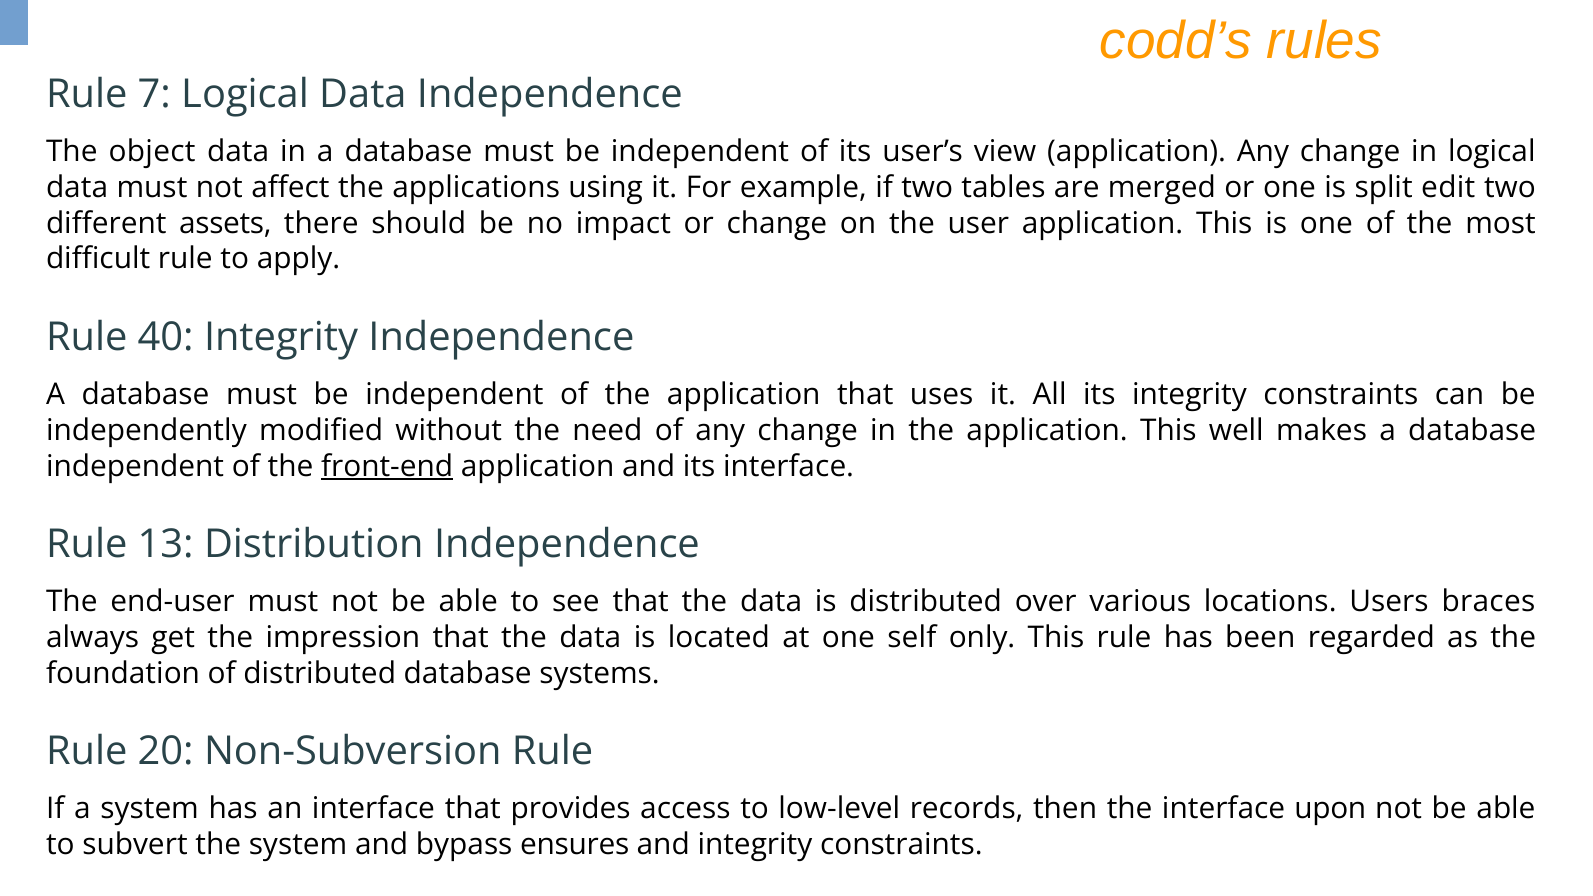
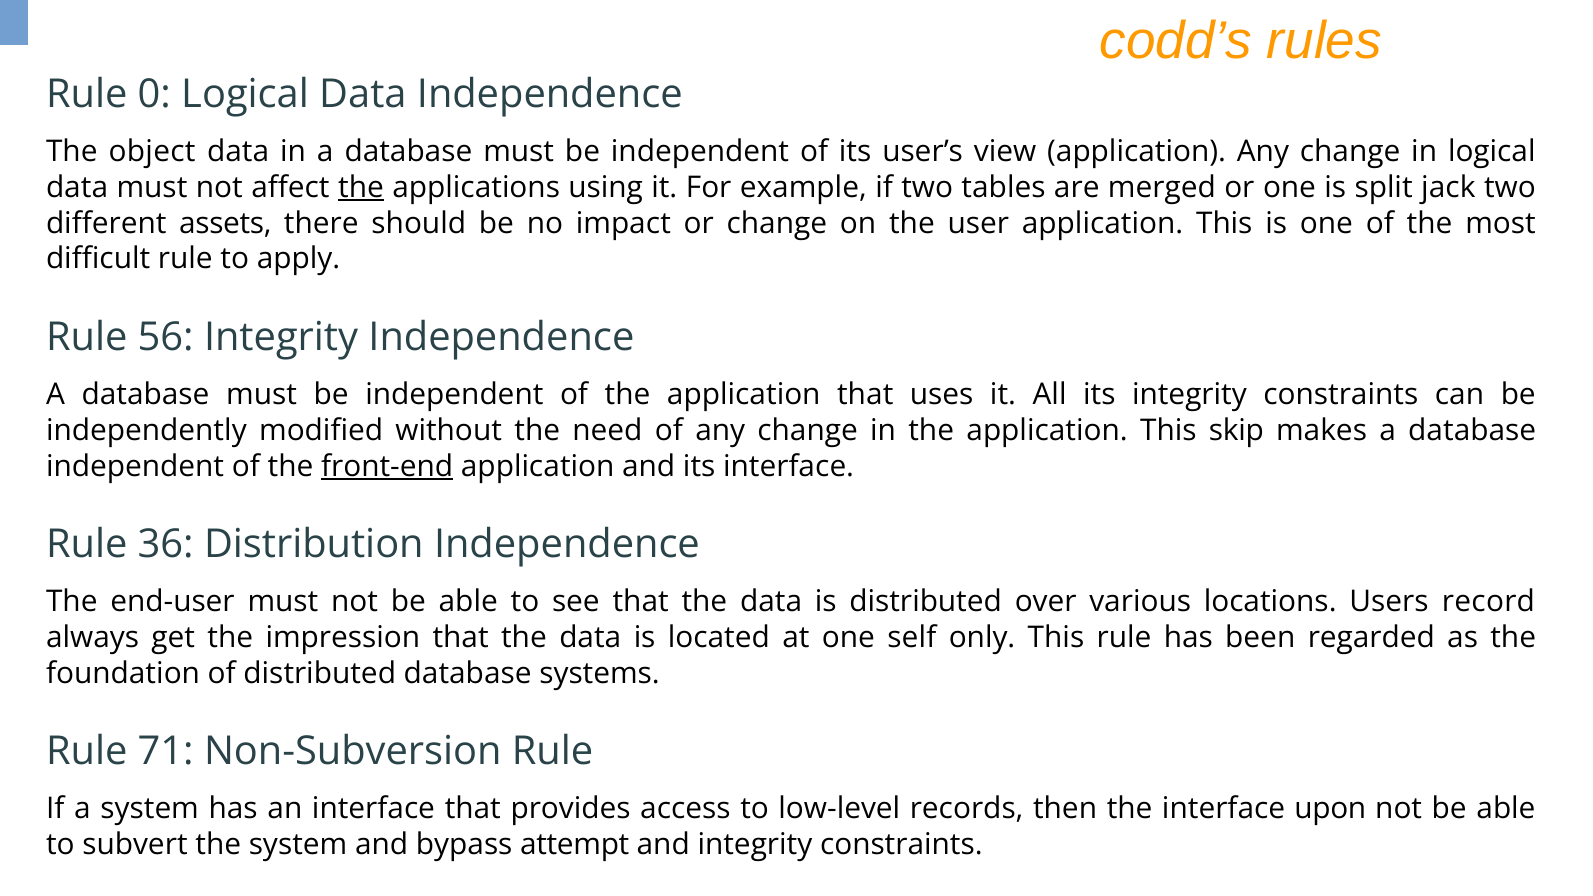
7: 7 -> 0 (154, 95)
the underline: none -> present (361, 187)
edit: edit -> jack (1448, 187)
40: 40 -> 56 (166, 338)
well: well -> skip (1236, 430)
13: 13 -> 36 (166, 545)
braces: braces -> record (1488, 602)
20: 20 -> 71 (166, 752)
ensures: ensures -> attempt (575, 844)
